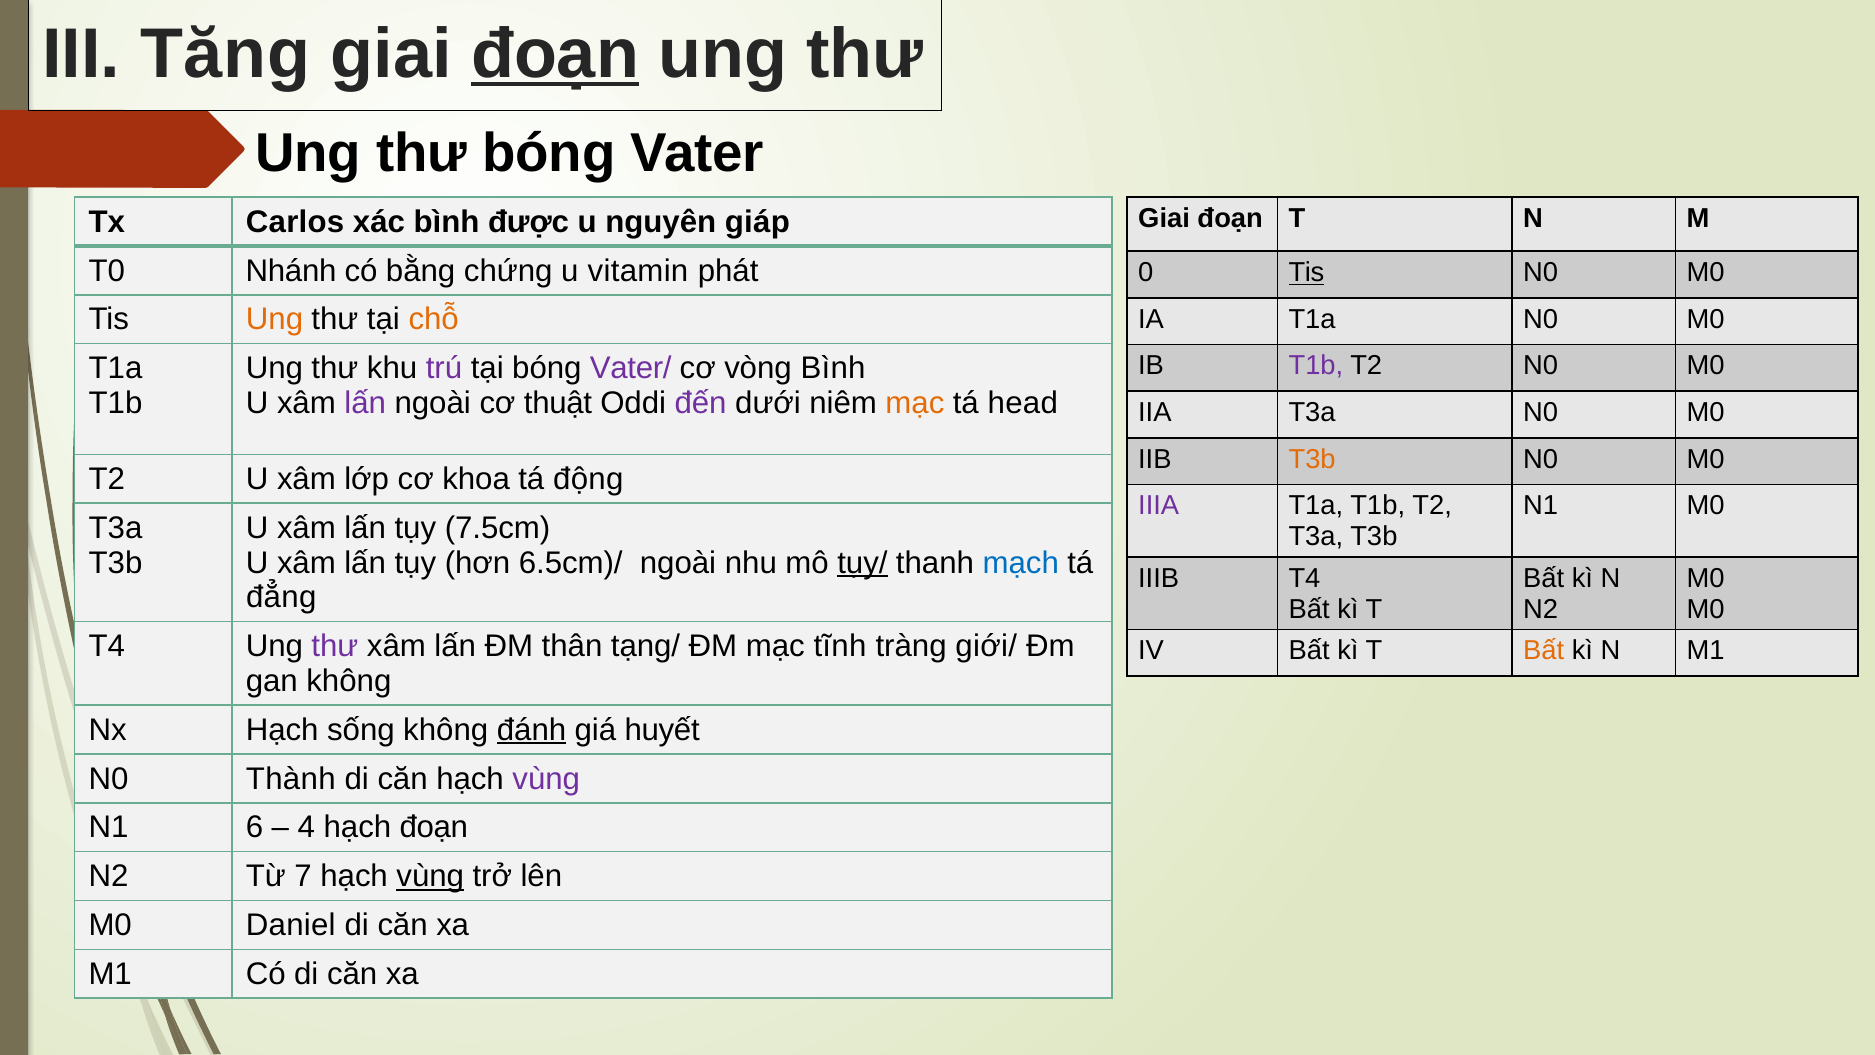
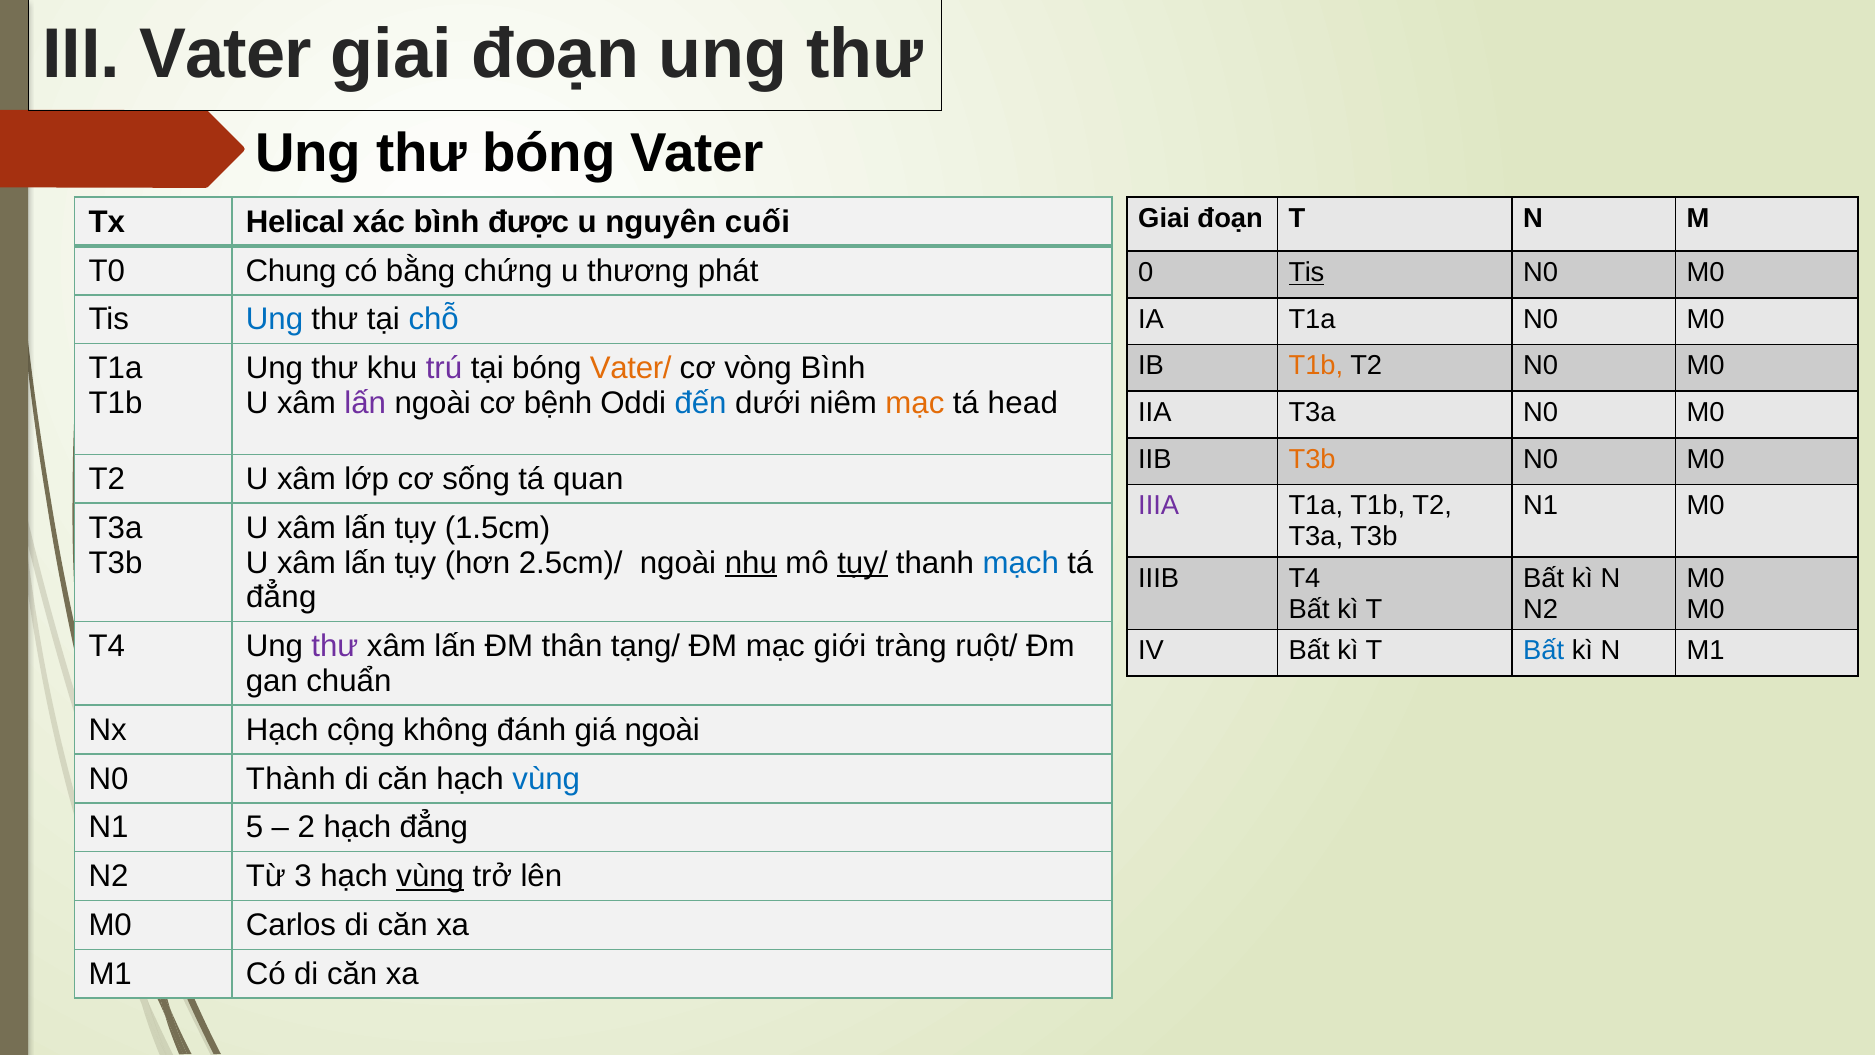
III Tăng: Tăng -> Vater (226, 54)
đoạn underline: present -> none (555, 54)
Carlos: Carlos -> Helical (295, 222)
giáp: giáp -> cuối (757, 222)
Nhánh: Nhánh -> Chung (291, 271)
vitamin: vitamin -> thương (638, 271)
Ung colour: orange -> blue (275, 319)
chỗ colour: orange -> blue (434, 319)
T1b colour: purple -> orange (1316, 366)
Vater/ colour: purple -> orange (631, 368)
thuật: thuật -> bệnh (558, 403)
đến colour: purple -> blue (701, 403)
khoa: khoa -> sống (476, 479)
động: động -> quan (588, 479)
7.5cm: 7.5cm -> 1.5cm (498, 528)
6.5cm)/: 6.5cm)/ -> 2.5cm)/ (571, 563)
nhu underline: none -> present (751, 563)
tĩnh: tĩnh -> giới (840, 646)
giới/: giới/ -> ruột/ (986, 646)
Bất colour: orange -> blue (1544, 651)
gan không: không -> chuẩn (349, 681)
sống: sống -> cộng (361, 730)
đánh underline: present -> none (532, 730)
giá huyết: huyết -> ngoài (662, 730)
vùng colour: purple -> blue (546, 779)
6: 6 -> 5 (255, 827)
4: 4 -> 2 (306, 827)
hạch đoạn: đoạn -> đẳng (434, 827)
7: 7 -> 3 (303, 876)
Daniel: Daniel -> Carlos (291, 925)
